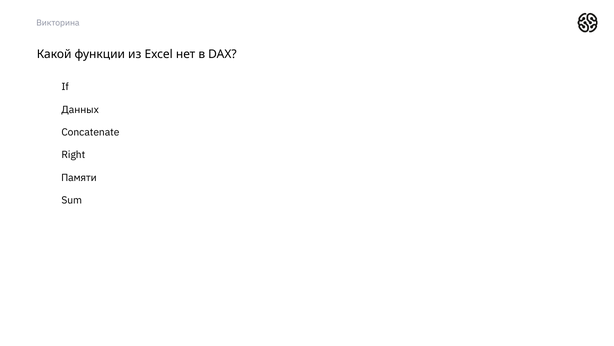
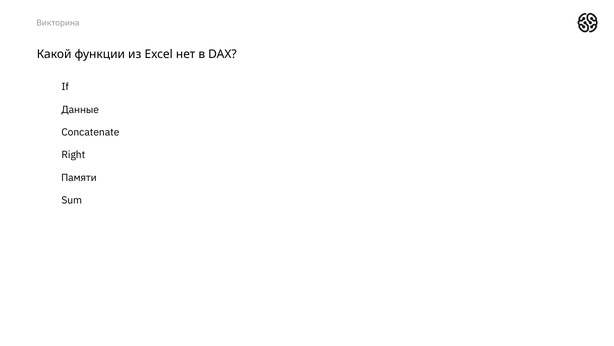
Данных: Данных -> Данные (80, 110)
